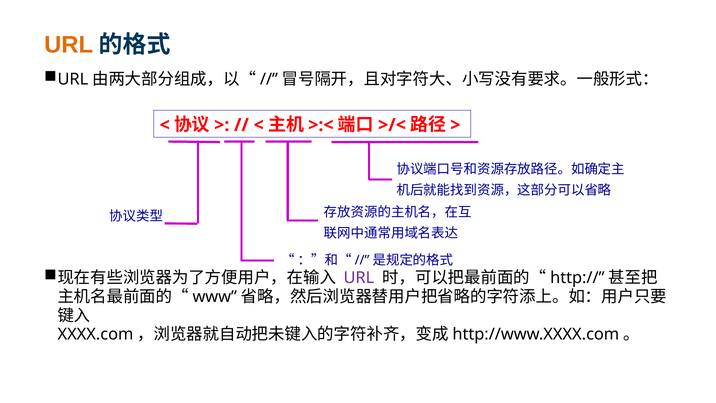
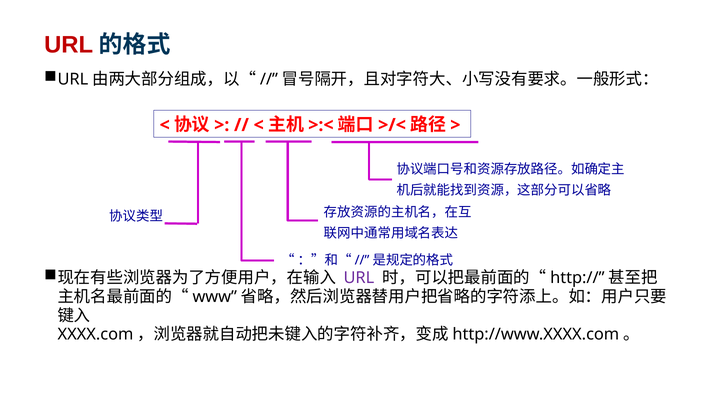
URL colour: orange -> red (69, 45)
